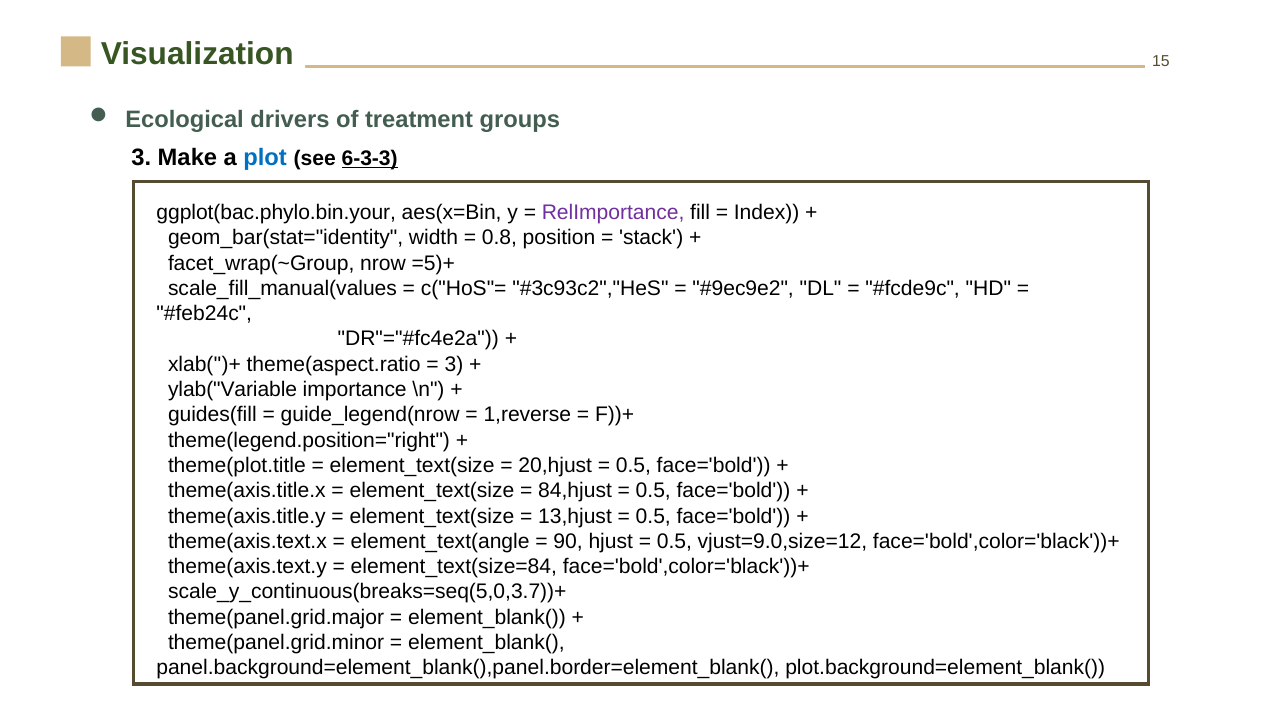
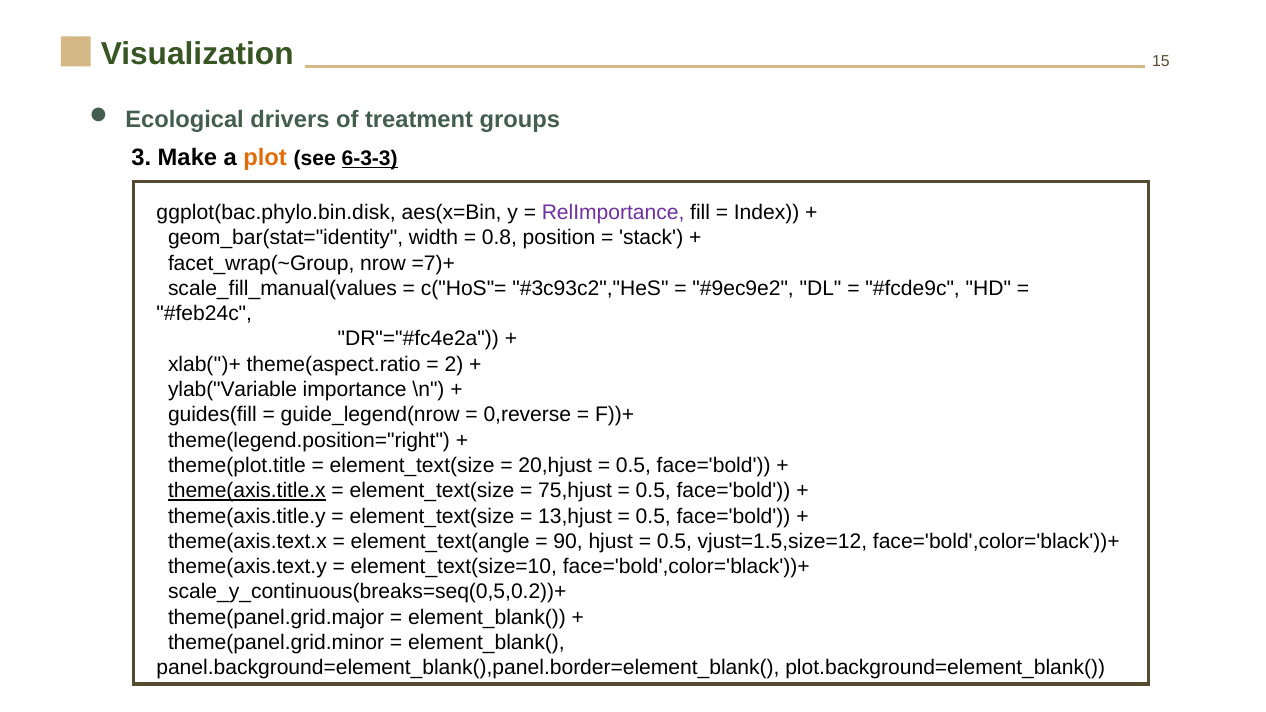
plot colour: blue -> orange (265, 157)
ggplot(bac.phylo.bin.your: ggplot(bac.phylo.bin.your -> ggplot(bac.phylo.bin.disk (276, 213)
=5)+: =5)+ -> =7)+ (433, 263)
3: 3 -> 2 (454, 364)
1,reverse: 1,reverse -> 0,reverse (527, 415)
theme(axis.title.x underline: none -> present (247, 491)
84,hjust: 84,hjust -> 75,hjust (575, 491)
vjust=9.0,size=12: vjust=9.0,size=12 -> vjust=1.5,size=12 (782, 542)
element_text(size=84: element_text(size=84 -> element_text(size=10 (454, 567)
scale_y_continuous(breaks=seq(5,0,3.7))+: scale_y_continuous(breaks=seq(5,0,3.7))+ -> scale_y_continuous(breaks=seq(0,5,0.2))+ (367, 592)
